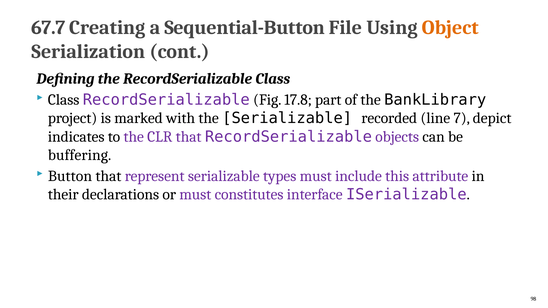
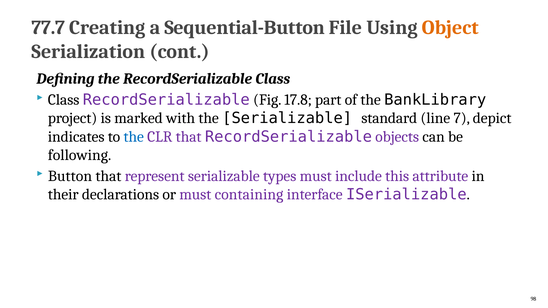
67.7: 67.7 -> 77.7 (48, 28)
recorded: recorded -> standard (389, 118)
the colour: purple -> blue (134, 137)
buffering: buffering -> following (80, 155)
constitutes: constitutes -> containing (249, 195)
